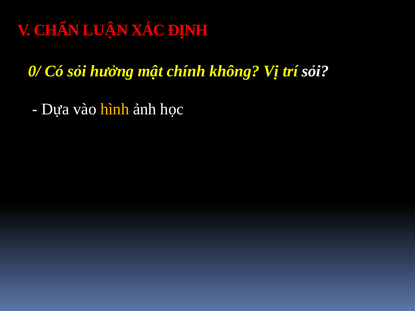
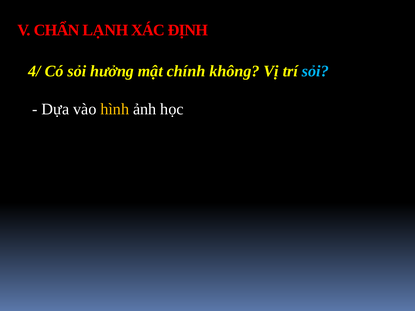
LUẬN: LUẬN -> LẠNH (105, 30)
0/: 0/ -> 4/ (35, 71)
sỏi colour: white -> light blue (315, 71)
